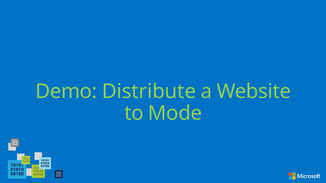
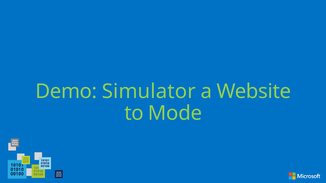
Distribute: Distribute -> Simulator (149, 92)
